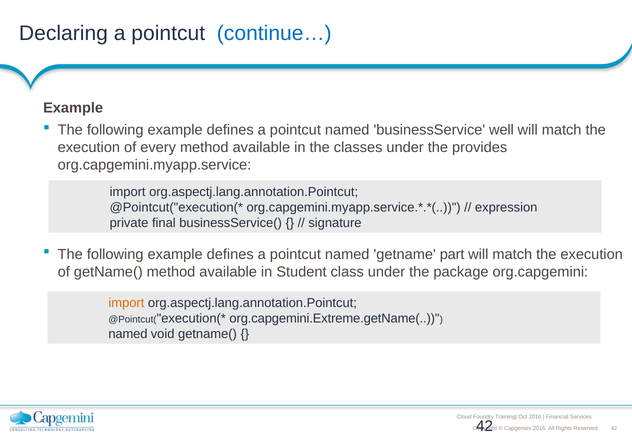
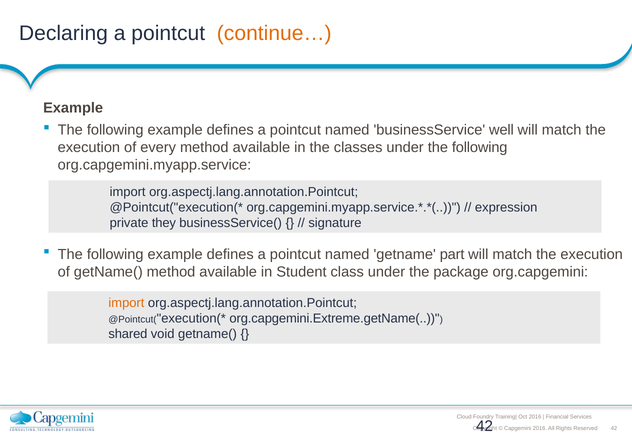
continue… colour: blue -> orange (274, 33)
under the provides: provides -> following (480, 148)
final: final -> they (164, 223)
named: named -> shared (128, 334)
